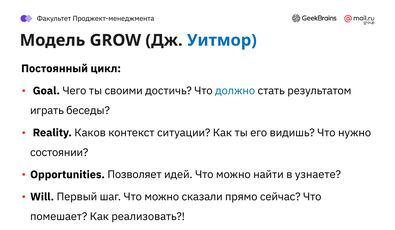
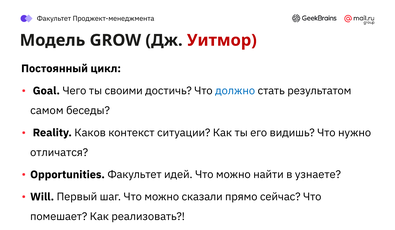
Уитмор colour: blue -> red (222, 40)
играть: играть -> самом (47, 111)
состоянии: состоянии -> отличатся (59, 153)
Opportunities Позволяет: Позволяет -> Факультет (135, 175)
